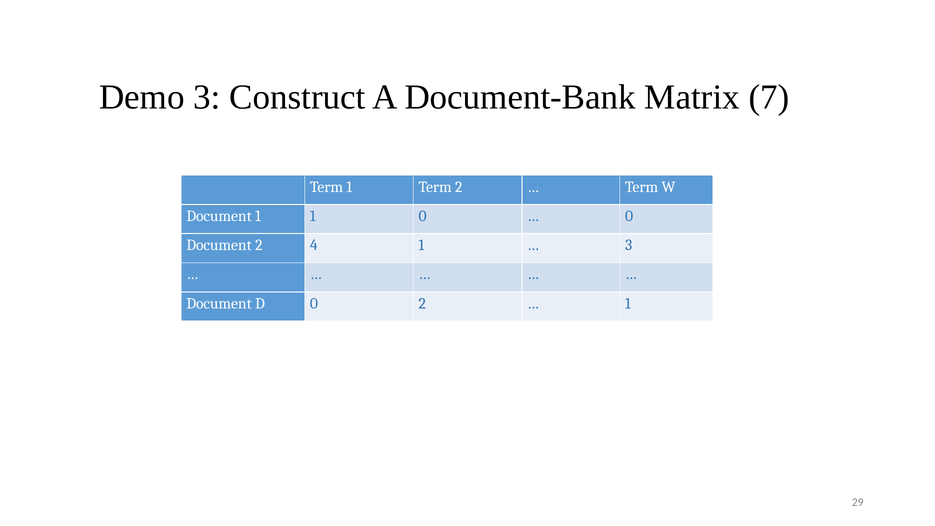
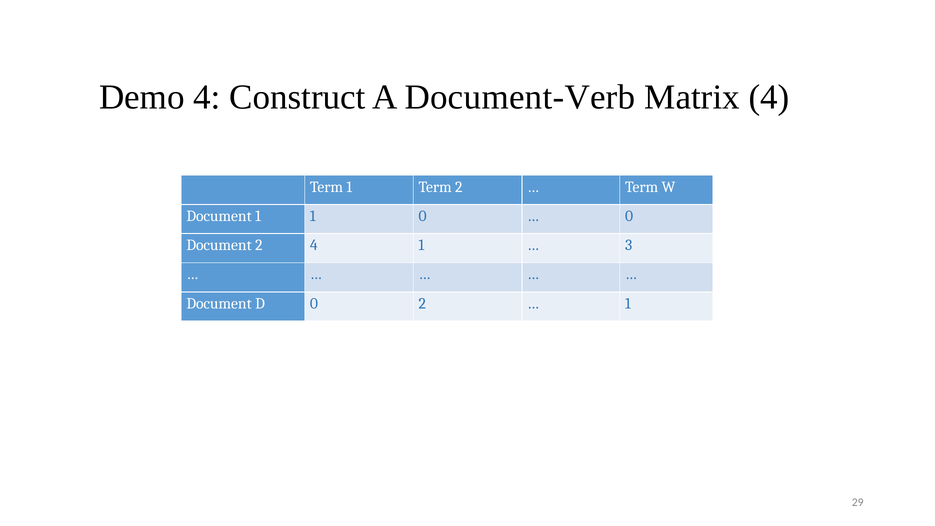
Demo 3: 3 -> 4 (207, 97)
Document-Bank: Document-Bank -> Document-Verb (520, 97)
Matrix 7: 7 -> 4 (769, 97)
